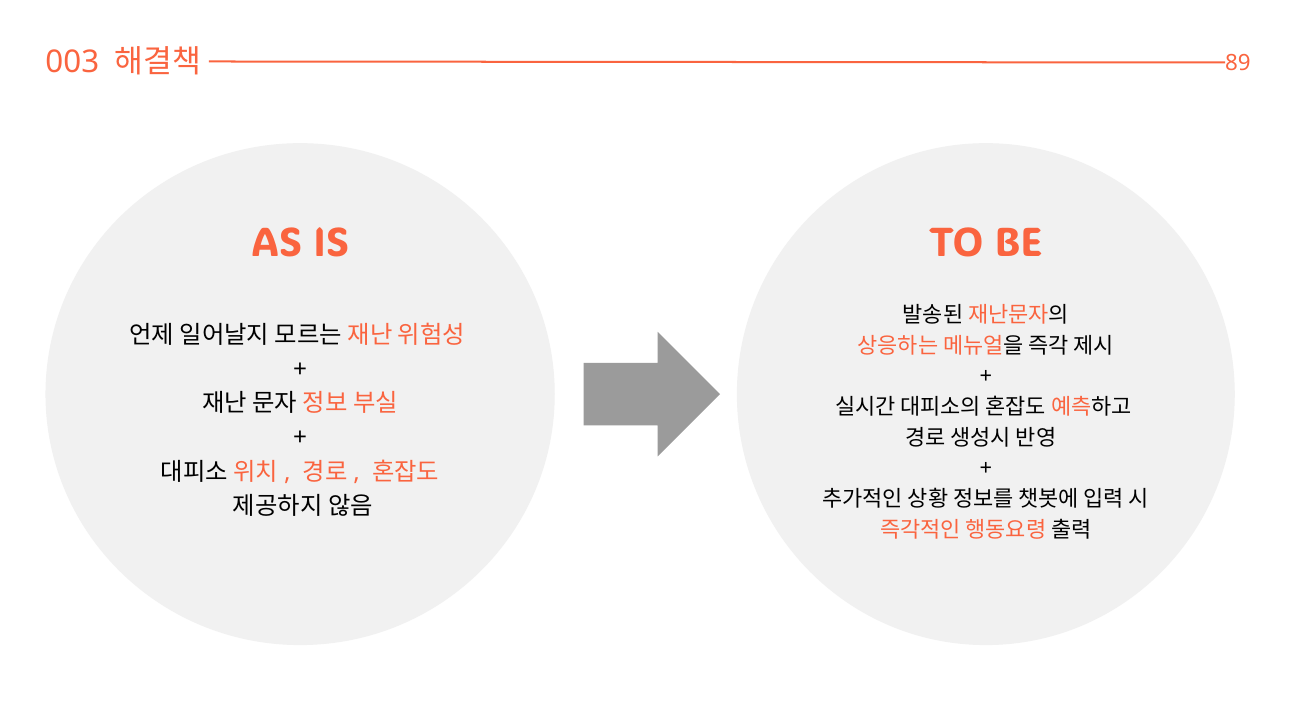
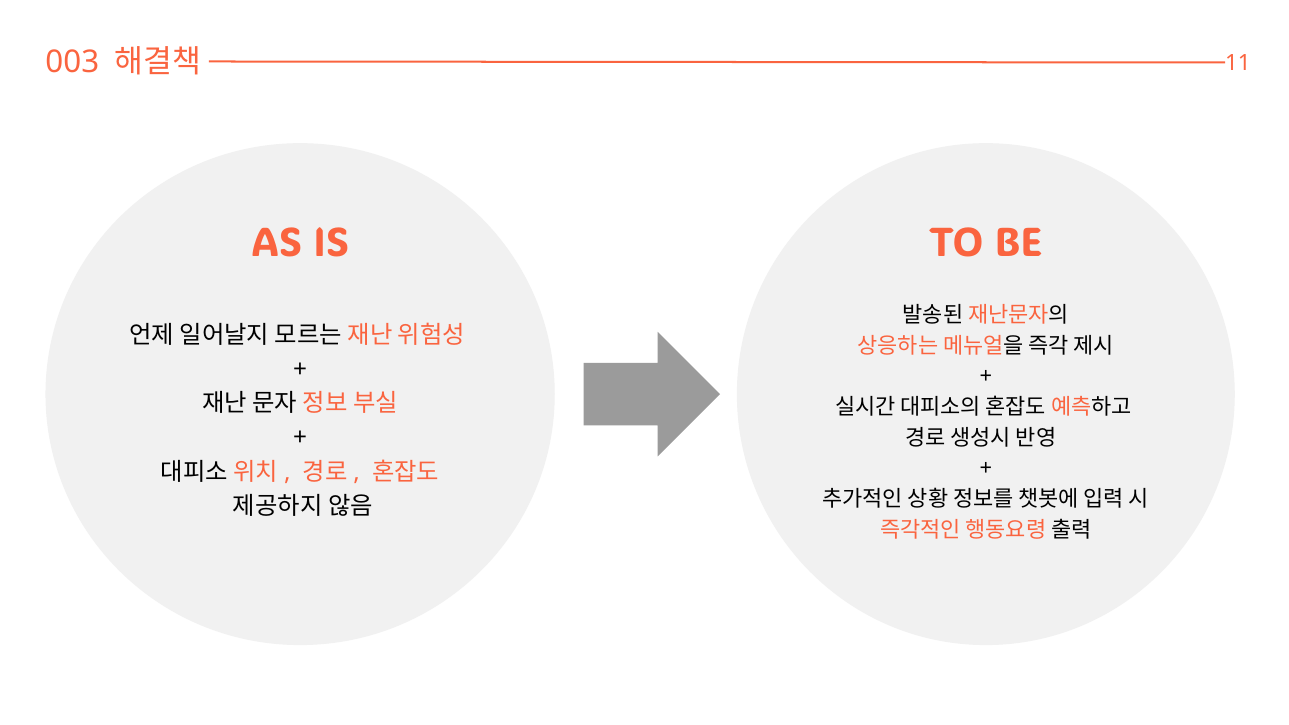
89: 89 -> 11 (1238, 63)
